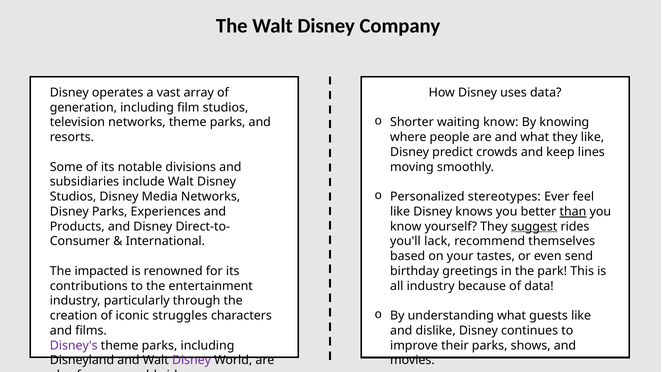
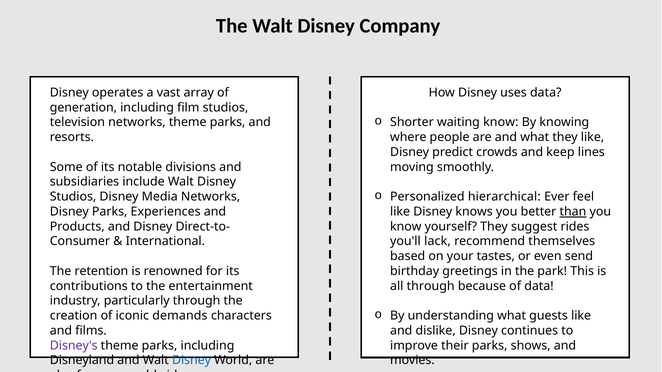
stereotypes: stereotypes -> hierarchical (504, 197)
suggest underline: present -> none (534, 227)
impacted: impacted -> retention (101, 271)
all industry: industry -> through (431, 286)
struggles: struggles -> demands (180, 316)
Disney colour: purple -> blue (192, 361)
